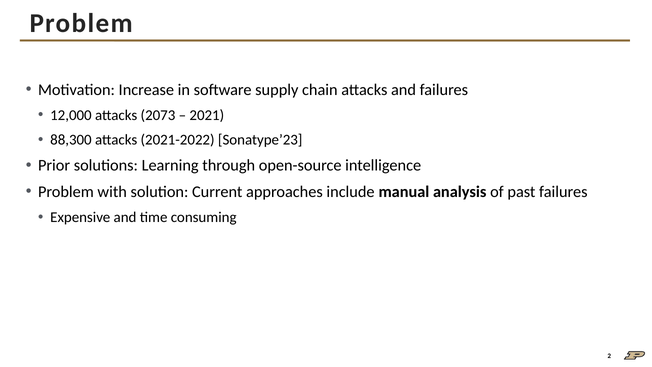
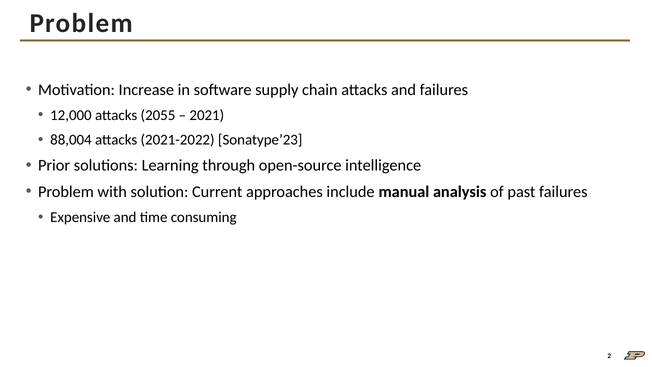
2073: 2073 -> 2055 (158, 115)
88,300: 88,300 -> 88,004 (71, 140)
